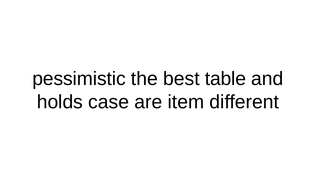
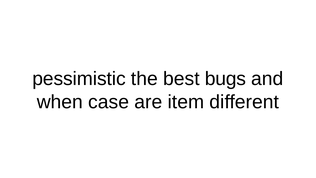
table: table -> bugs (225, 79)
holds: holds -> when (60, 102)
